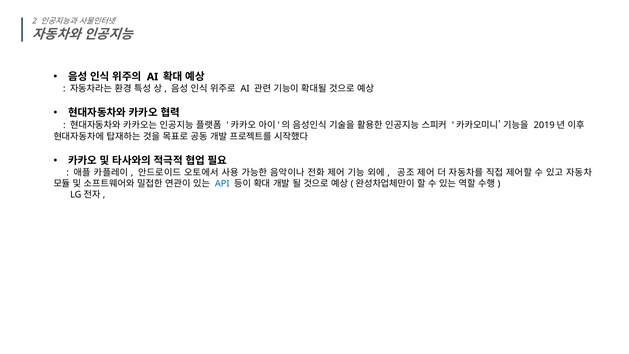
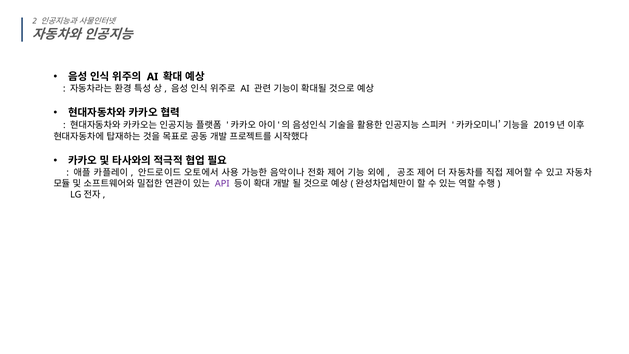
API colour: blue -> purple (222, 184)
